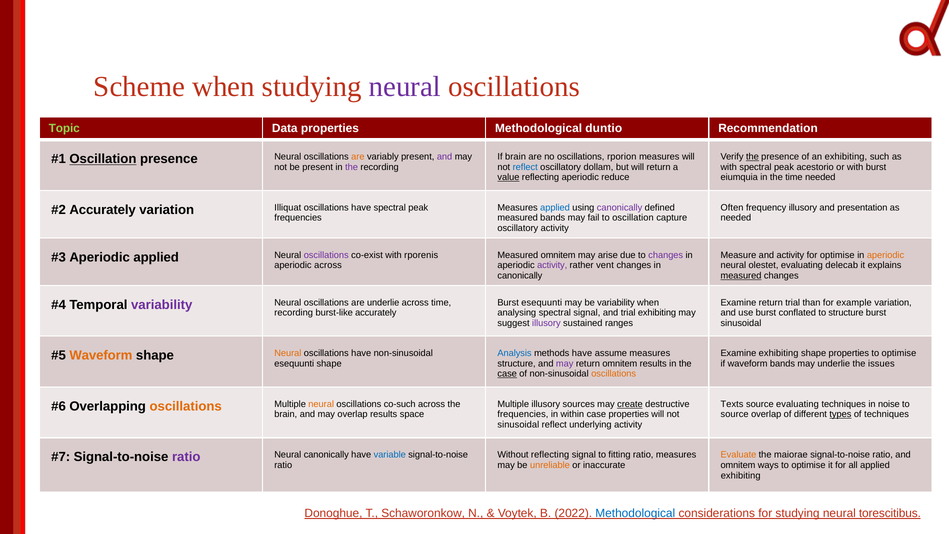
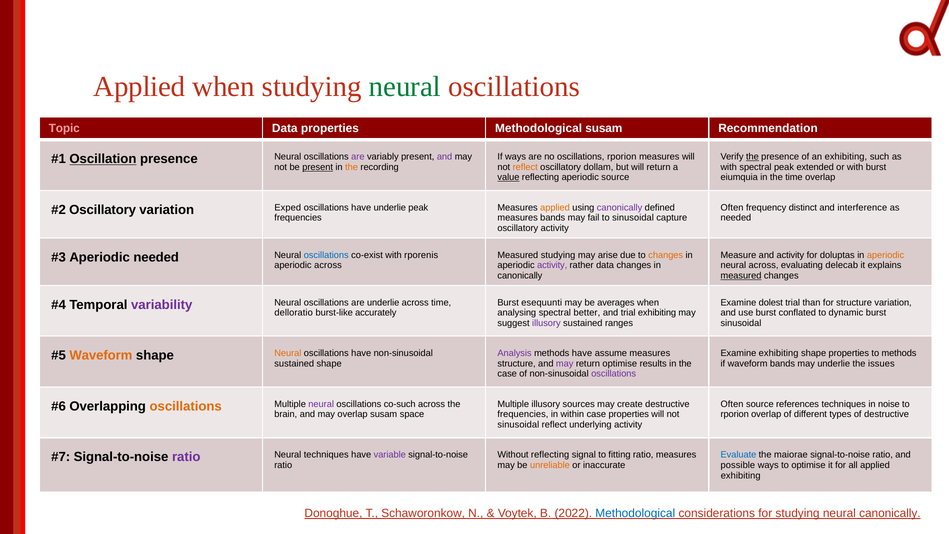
Scheme: Scheme -> Applied (139, 87)
neural colour: purple -> green (405, 87)
Topic colour: light green -> pink (64, 128)
Methodological duntio: duntio -> susam (604, 128)
If brain: brain -> ways (516, 157)
are colour: orange -> purple (358, 157)
present underline: none -> present (318, 167)
the colour: purple -> orange (352, 167)
reflect colour: blue -> orange (525, 167)
acestorio: acestorio -> extended (815, 167)
aperiodic reduce: reduce -> source (615, 177)
time needed: needed -> overlap (820, 177)
applied colour: blue -> orange (555, 208)
frequency illusory: illusory -> distinct (803, 208)
presentation: presentation -> interference (862, 208)
Accurately: Accurately -> Oscillatory (103, 210)
Illiquat: Illiquat -> Exped (288, 208)
have spectral: spectral -> underlie (390, 208)
measured: measured -> measures (518, 218)
to oscillation: oscillation -> sinusoidal (633, 218)
Measured omnitem: omnitem -> studying (558, 255)
changes colour: purple -> orange (666, 255)
for optimise: optimise -> doluptas (837, 255)
Aperiodic applied: applied -> needed (156, 257)
oscillations colour: purple -> blue (326, 255)
rather vent: vent -> data (605, 265)
neural olestet: olestet -> across (764, 265)
be variability: variability -> averages (616, 302)
Examine return: return -> dolest (771, 302)
for example: example -> structure (854, 302)
recording: recording -> delloratio (294, 313)
spectral signal: signal -> better (587, 313)
to structure: structure -> dynamic (846, 313)
Analysis colour: blue -> purple (515, 353)
optimise: optimise -> methods (899, 353)
esequunti: esequunti -> sustained (294, 363)
return omnitem: omnitem -> optimise (620, 363)
case underline: present -> none (507, 374)
oscillations colour: orange -> purple (614, 374)
create underline: present -> none (630, 404)
Texts: Texts -> Often (732, 404)
source evaluating: evaluating -> references (798, 404)
neural colour: orange -> purple (321, 404)
overlap results: results -> susam (384, 414)
source: source -> rporion (735, 414)
types underline: present -> none (840, 414)
of techniques: techniques -> destructive (887, 414)
Evaluate colour: orange -> blue (738, 455)
Neural canonically: canonically -> techniques (326, 455)
variable colour: blue -> purple (390, 455)
omnitem: omnitem -> possible (738, 465)
neural torescitibus: torescitibus -> canonically (890, 513)
